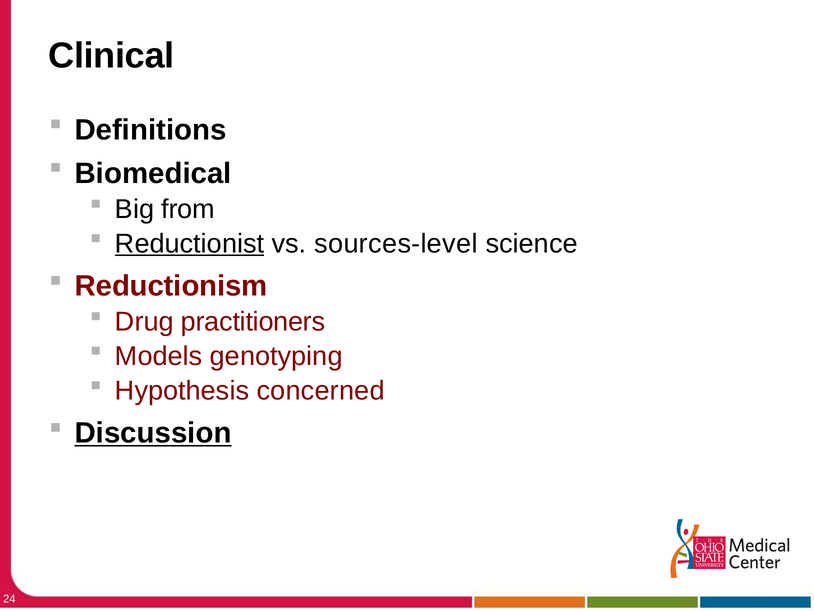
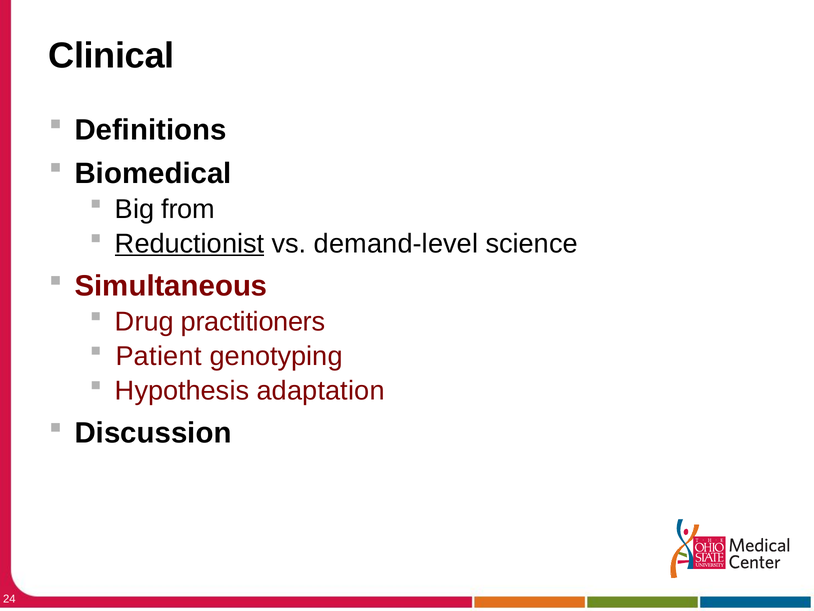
sources-level: sources-level -> demand-level (396, 243)
Reductionism: Reductionism -> Simultaneous (171, 286)
Models: Models -> Patient (159, 356)
concerned: concerned -> adaptation (321, 390)
Discussion underline: present -> none (153, 433)
